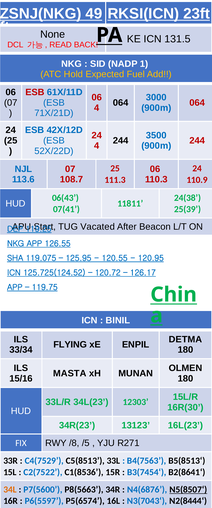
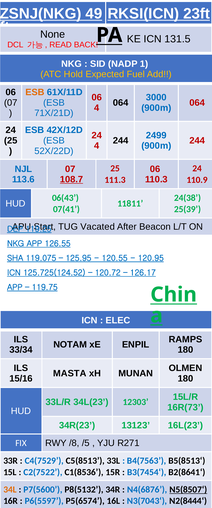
ESB colour: red -> orange (35, 92)
3500: 3500 -> 2499 (156, 135)
108.7 underline: none -> present (72, 179)
BINIL: BINIL -> ELEC (118, 320)
DETMA: DETMA -> RAMPS (185, 339)
FLYING: FLYING -> NOTAM (70, 344)
16R(30: 16R(30 -> 16R(73 (185, 407)
P8(5663: P8(5663 -> P8(5132 (84, 489)
